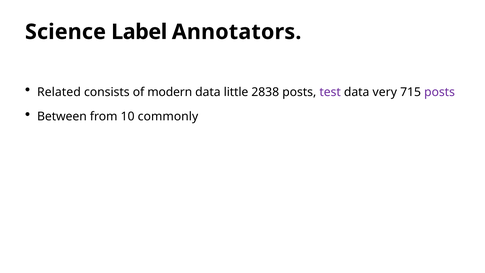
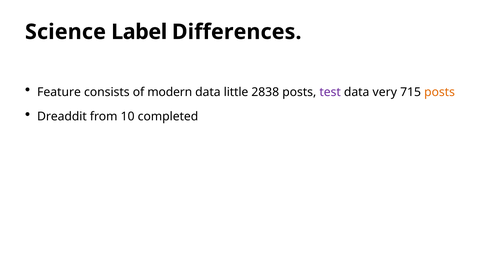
Annotators: Annotators -> Differences (237, 32)
Related: Related -> Feature (59, 92)
posts colour: purple -> orange (440, 92)
Between: Between -> Dreaddit (62, 116)
commonly: commonly -> completed (168, 116)
